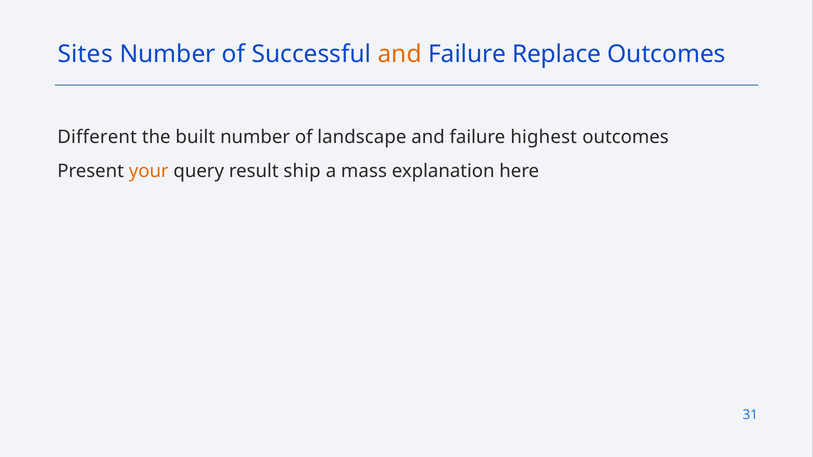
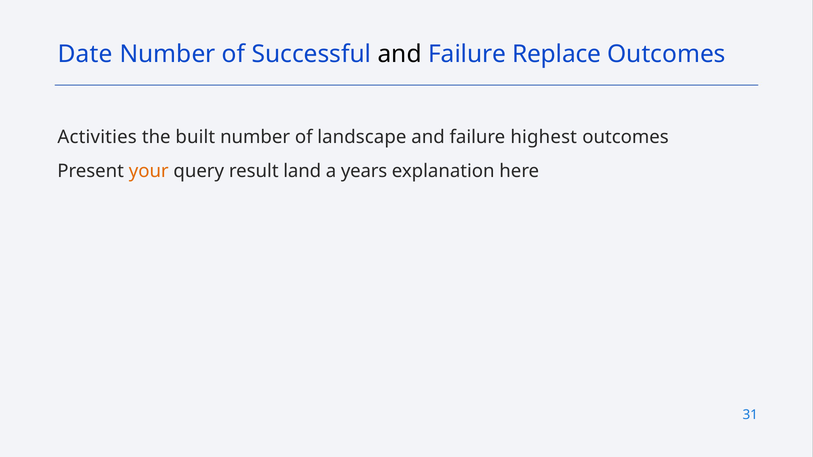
Sites: Sites -> Date (85, 54)
and colour: orange -> black (400, 54)
Different: Different -> Activities (97, 137)
ship: ship -> land (302, 171)
mass: mass -> years (364, 171)
